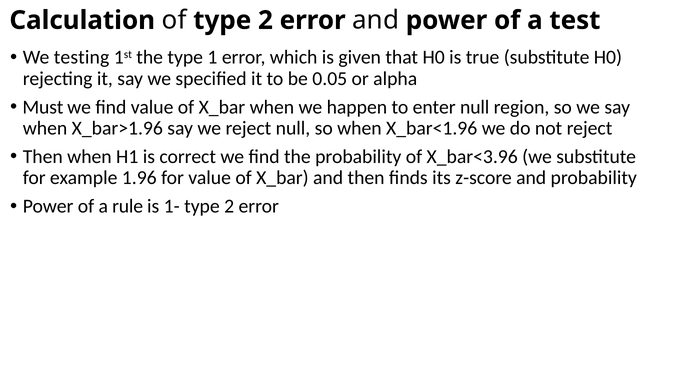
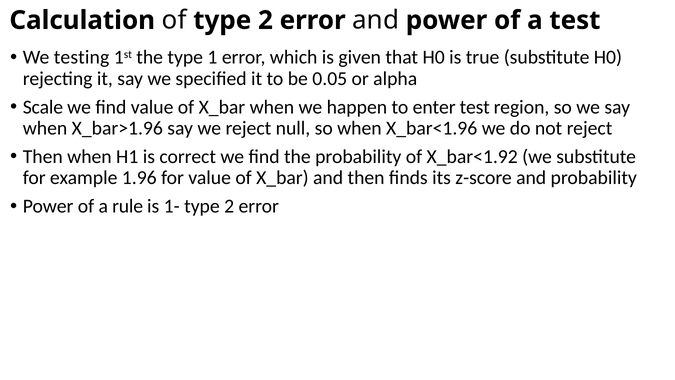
Must: Must -> Scale (43, 107)
enter null: null -> test (475, 107)
X_bar<3.96: X_bar<3.96 -> X_bar<1.92 (472, 157)
